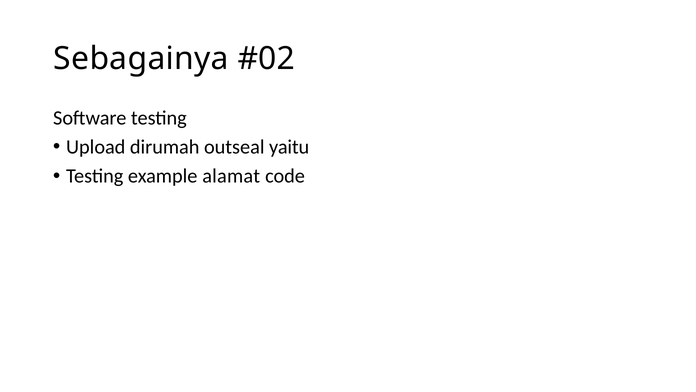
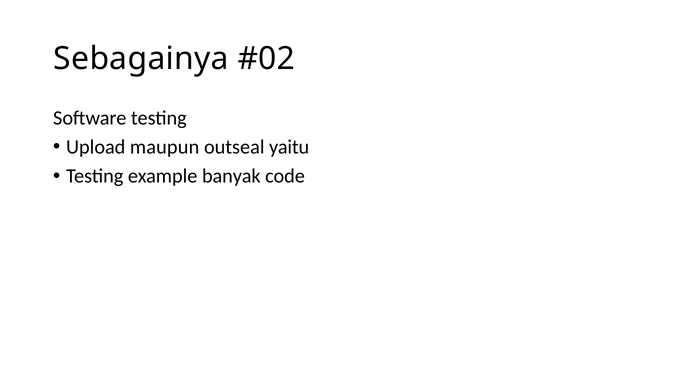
dirumah: dirumah -> maupun (165, 147)
alamat: alamat -> banyak (231, 176)
